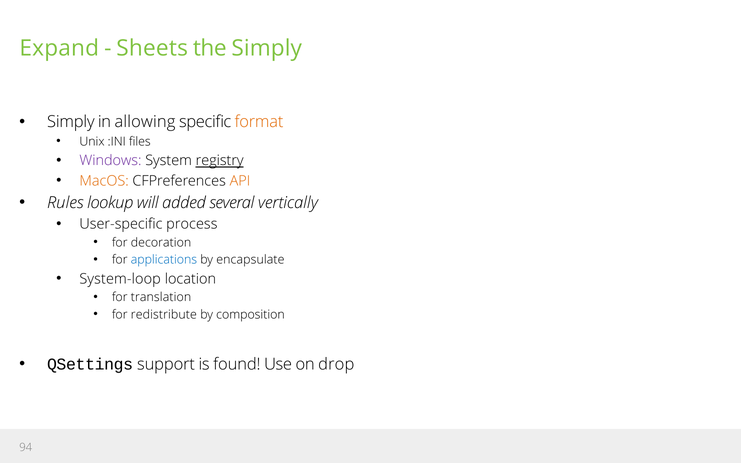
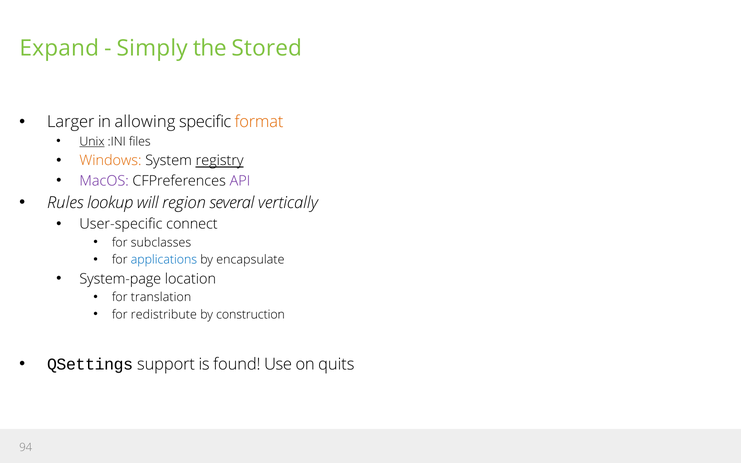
Sheets: Sheets -> Simply (152, 48)
the Simply: Simply -> Stored (267, 48)
Simply: Simply -> Larger (71, 122)
Unix underline: none -> present (92, 142)
Windows colour: purple -> orange (110, 161)
MacOS colour: orange -> purple (104, 181)
API colour: orange -> purple (240, 181)
added: added -> region (184, 203)
process: process -> connect (192, 224)
decoration: decoration -> subclasses (161, 243)
System-loop: System-loop -> System-page (120, 279)
composition: composition -> construction (250, 315)
drop: drop -> quits (336, 364)
